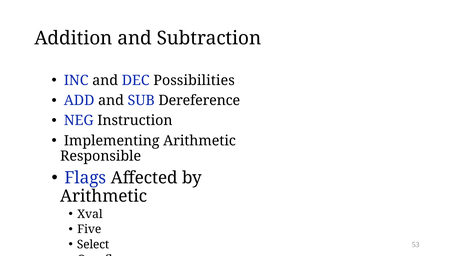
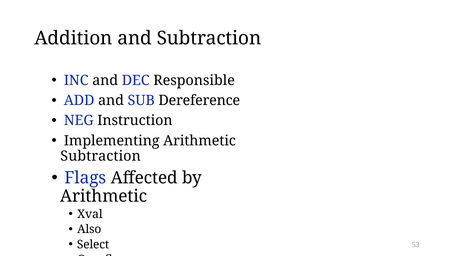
Possibilities: Possibilities -> Responsible (194, 80)
Responsible: Responsible -> Subtraction (101, 156)
Five: Five -> Also (89, 229)
